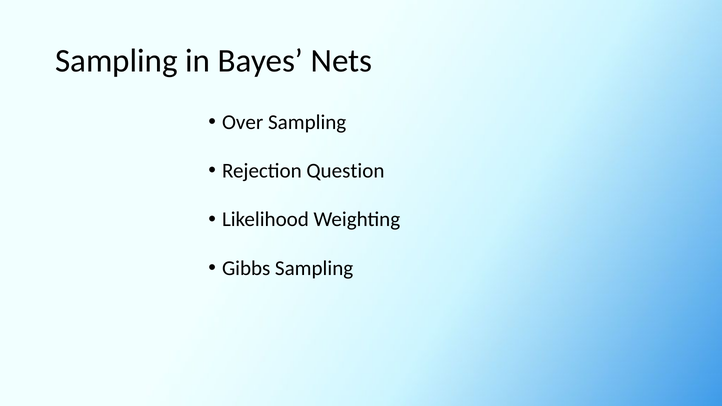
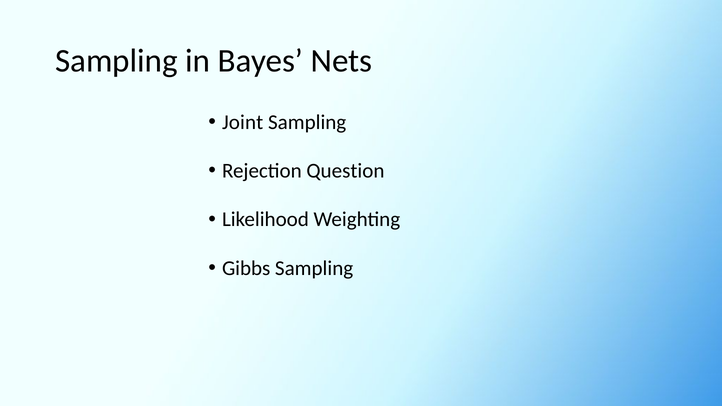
Over: Over -> Joint (243, 122)
